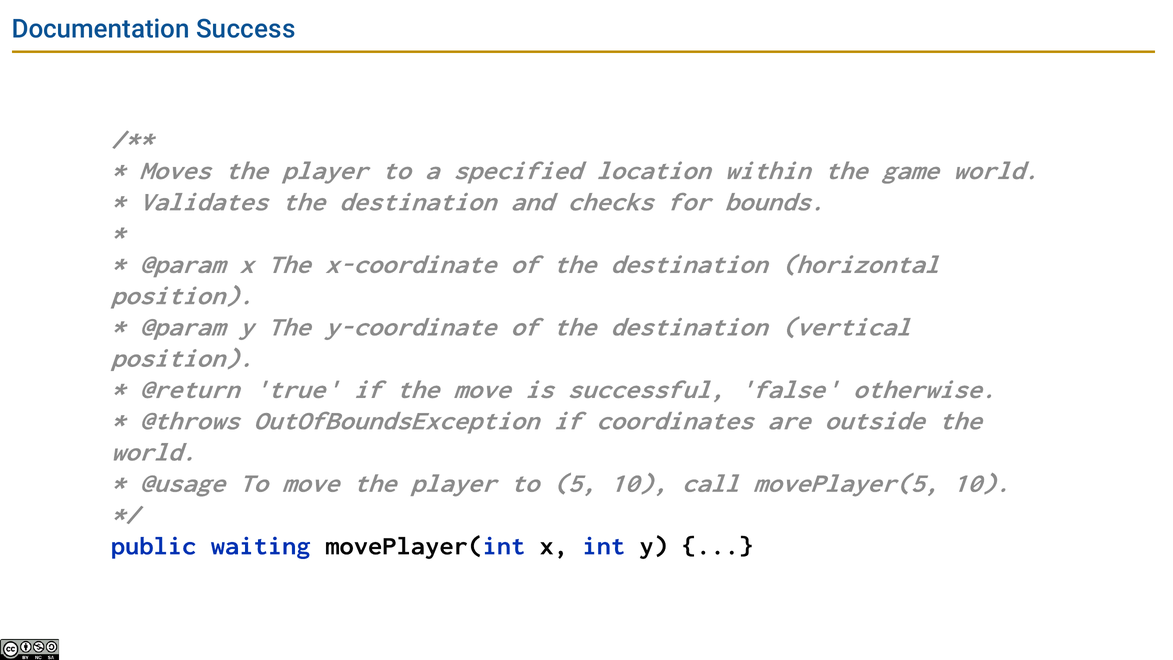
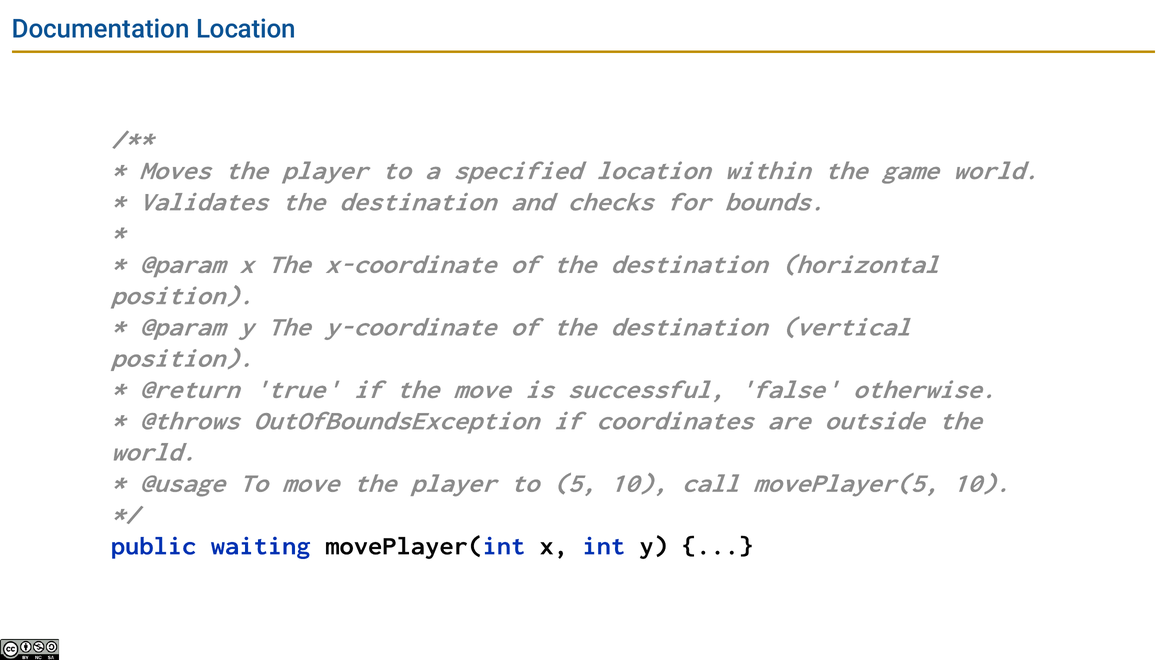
Documentation Success: Success -> Location (246, 29)
